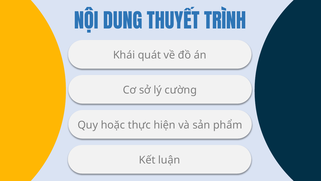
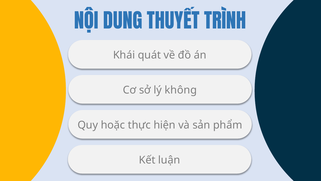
cường: cường -> không (181, 90)
